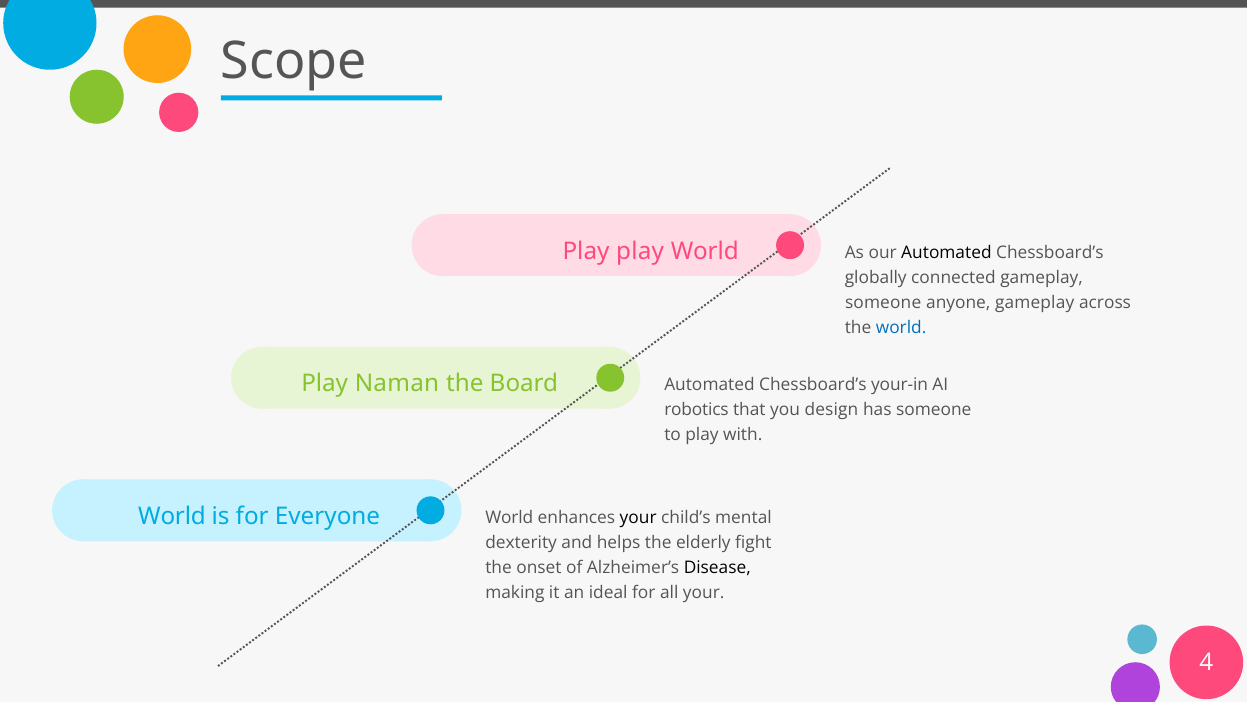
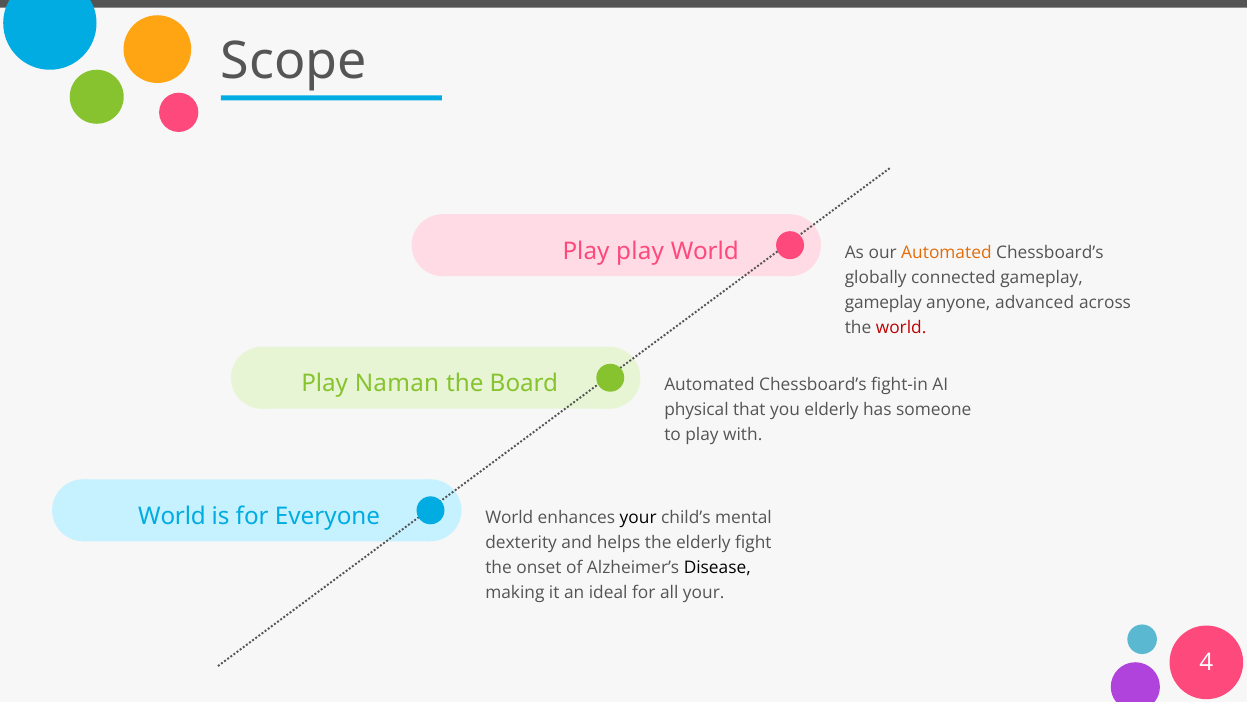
Automated colour: black -> orange (946, 252)
someone: someone -> gameplay (883, 302)
anyone gameplay: gameplay -> advanced (1035, 302)
world colour: blue -> red (901, 327)
your-in: your-in -> fight-in (900, 385)
robotics: robotics -> physical (696, 410)
you design: design -> elderly (832, 410)
